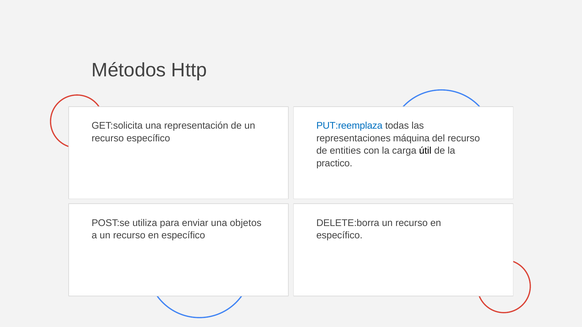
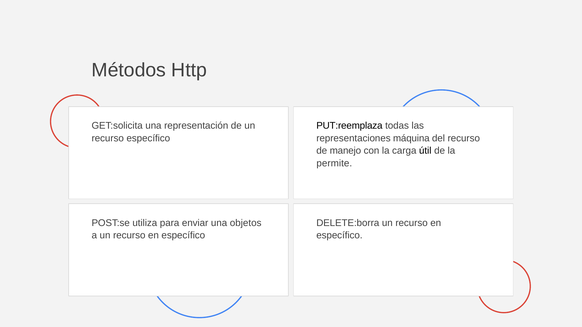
PUT:reemplaza colour: blue -> black (349, 126)
entities: entities -> manejo (345, 151)
practico: practico -> permite (334, 163)
